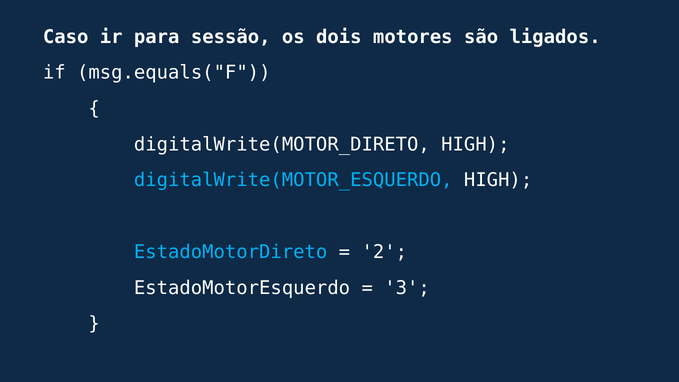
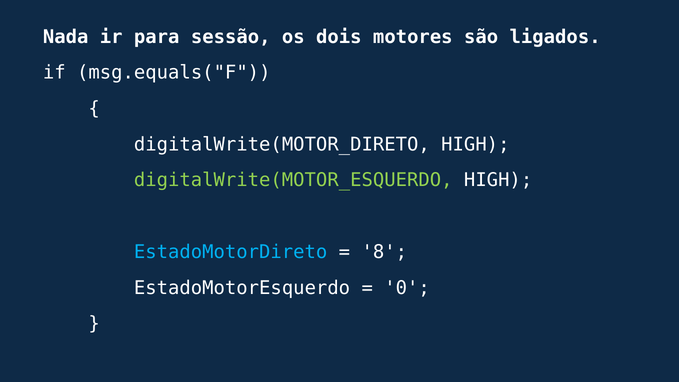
Caso: Caso -> Nada (66, 37)
digitalWrite(MOTOR_ESQUERDO colour: light blue -> light green (293, 180)
2: 2 -> 8 (384, 252)
3: 3 -> 0 (407, 288)
